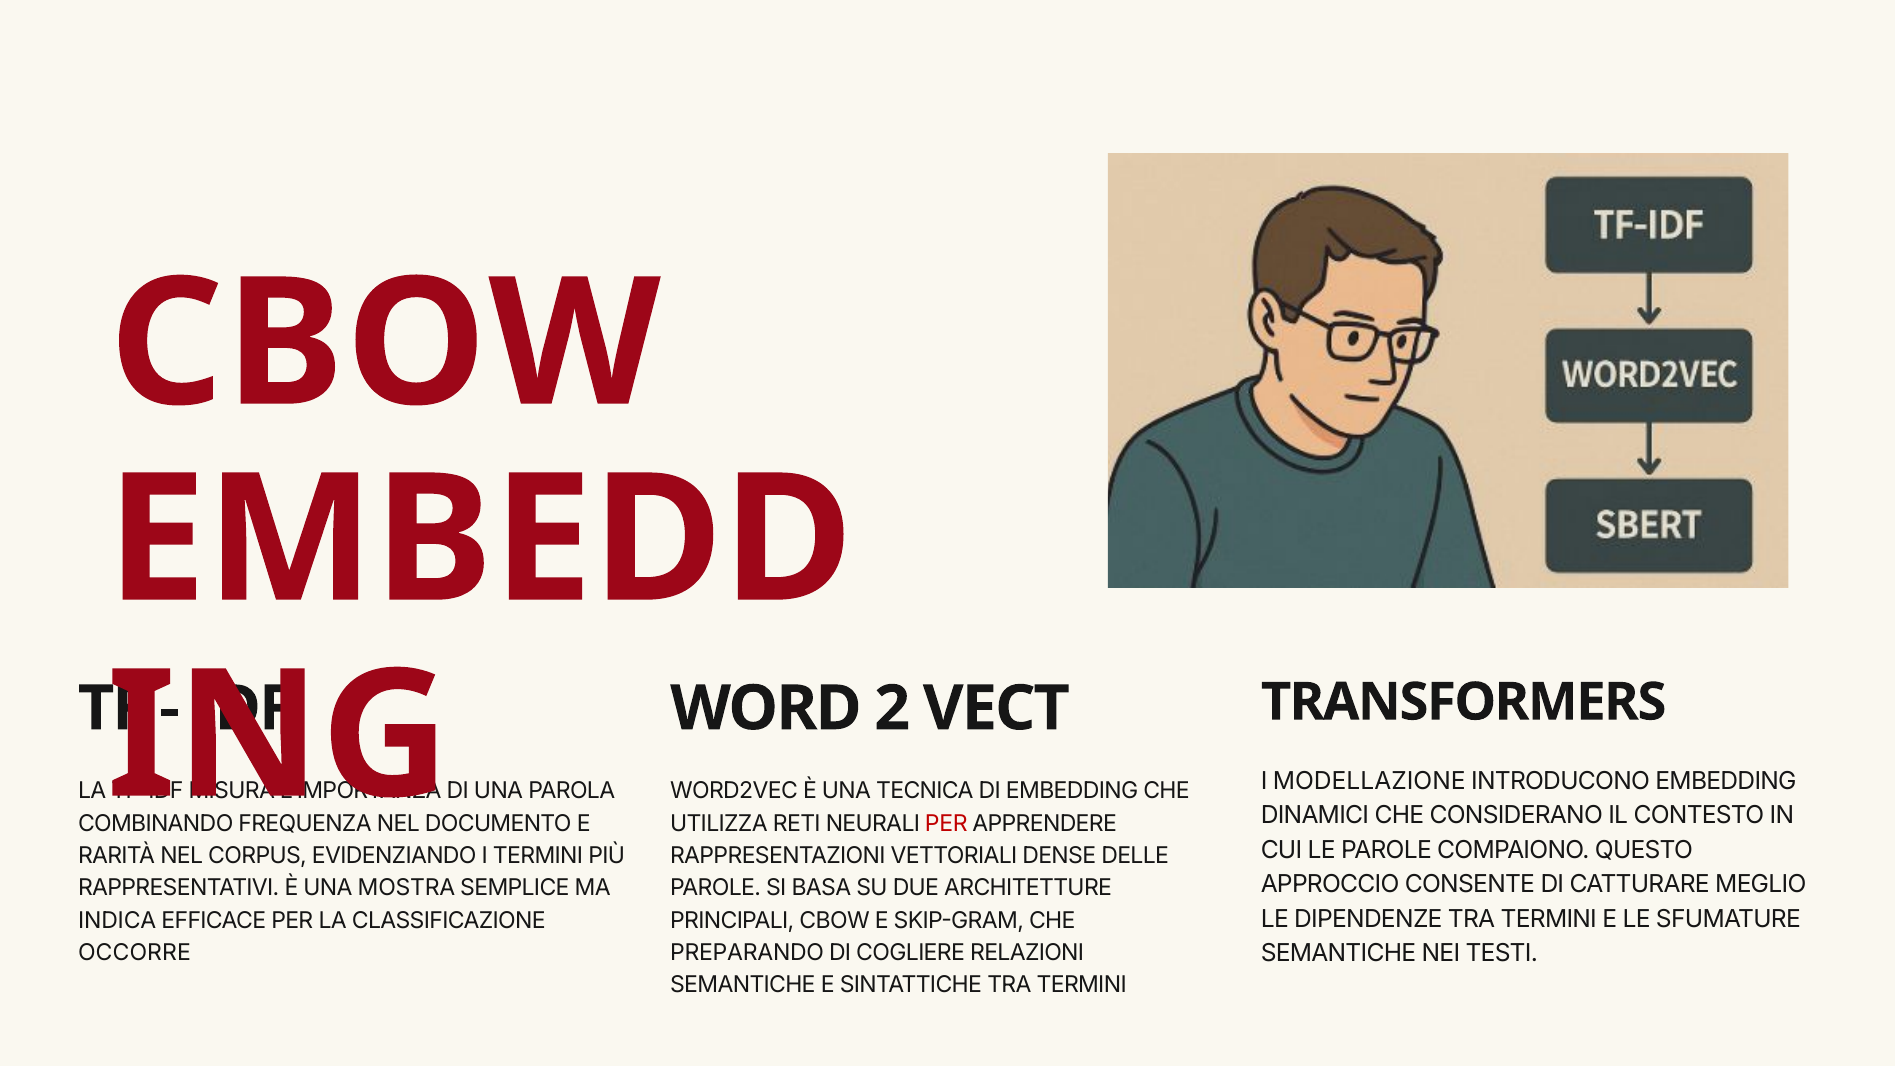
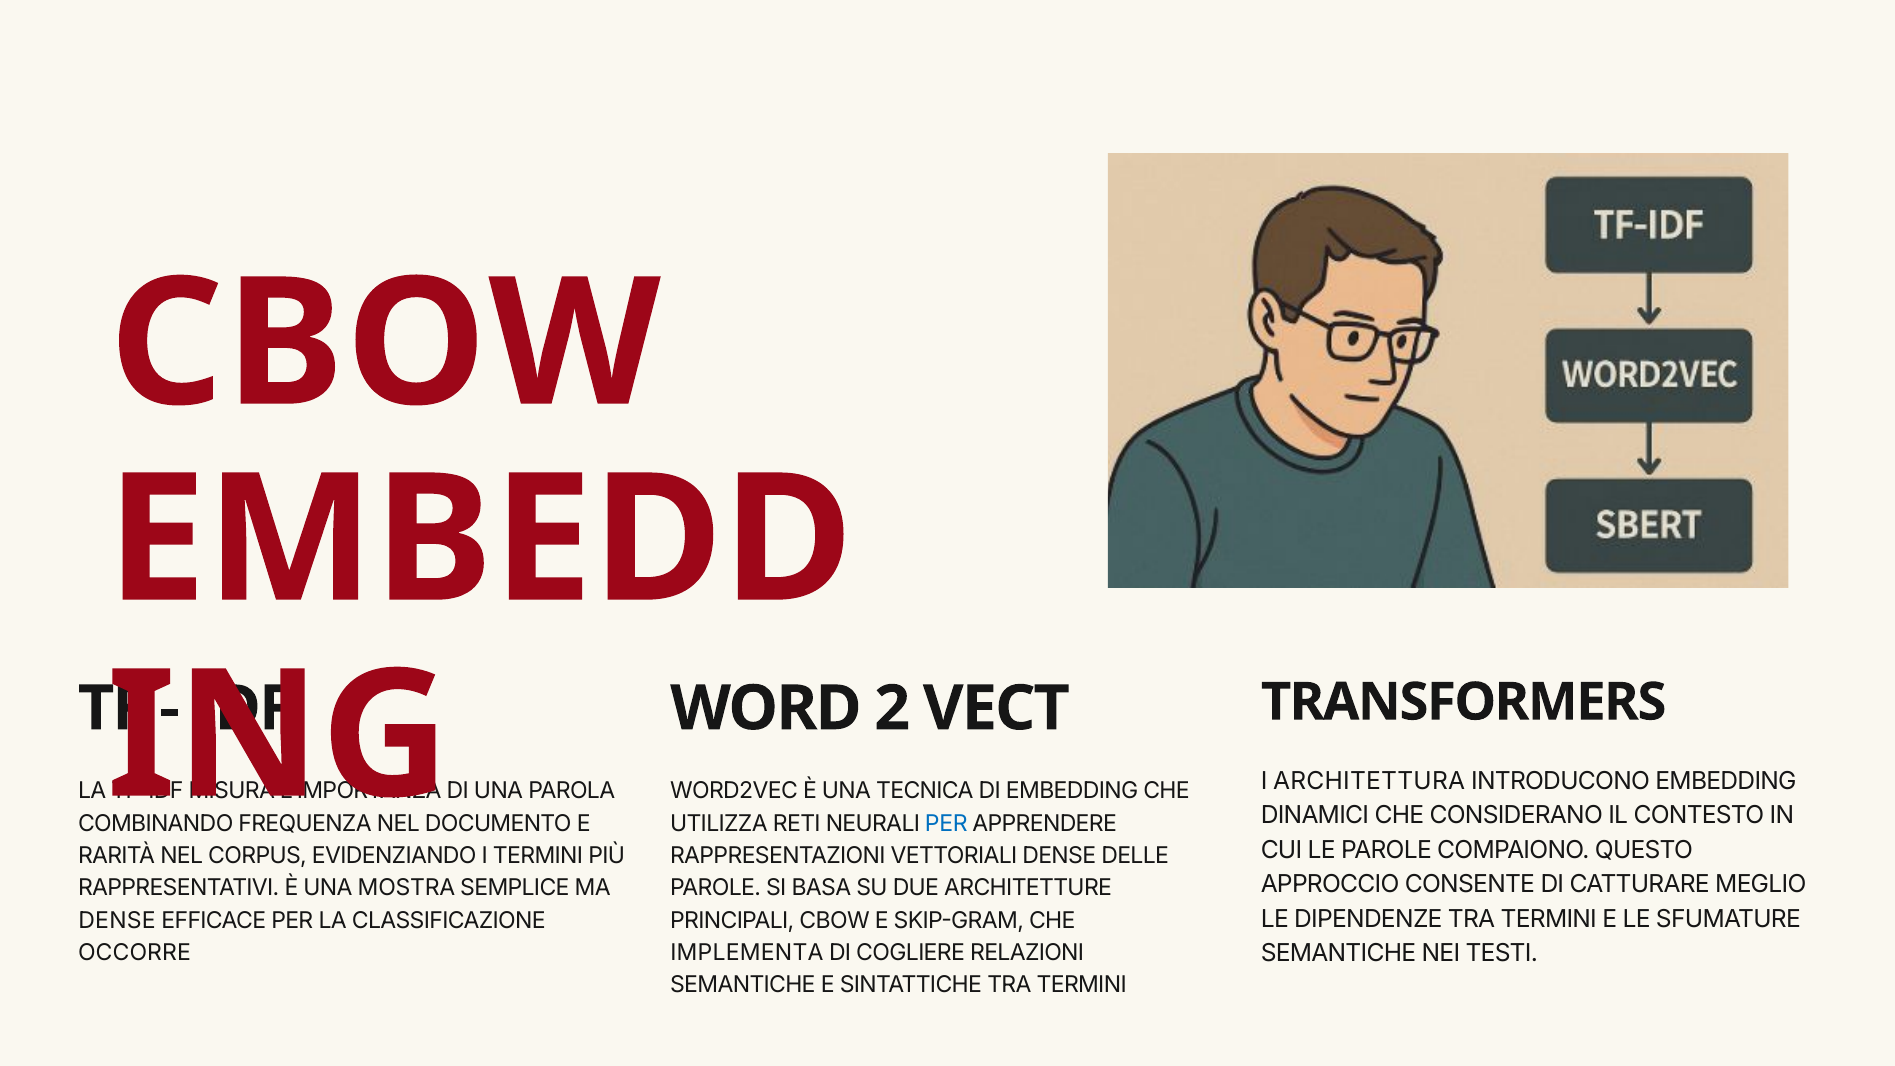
MODELLAZIONE: MODELLAZIONE -> ARCHITETTURA (1369, 781)
PER colour: red -> blue (946, 824)
INDICA: INDICA -> DENSE (117, 920)
PREPARANDO: PREPARANDO -> IMPLEMENTA (747, 953)
